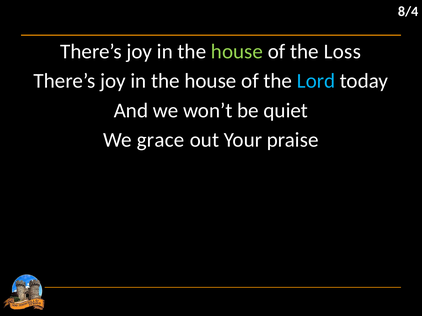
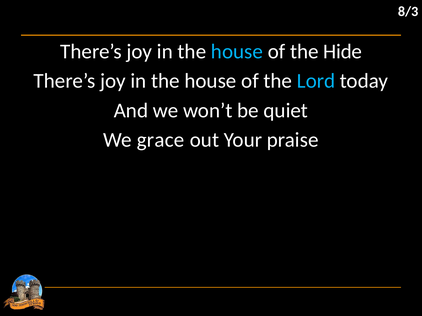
8/4: 8/4 -> 8/3 (408, 11)
house colour: light green -> light blue (237, 52)
Loss: Loss -> Hide (343, 52)
